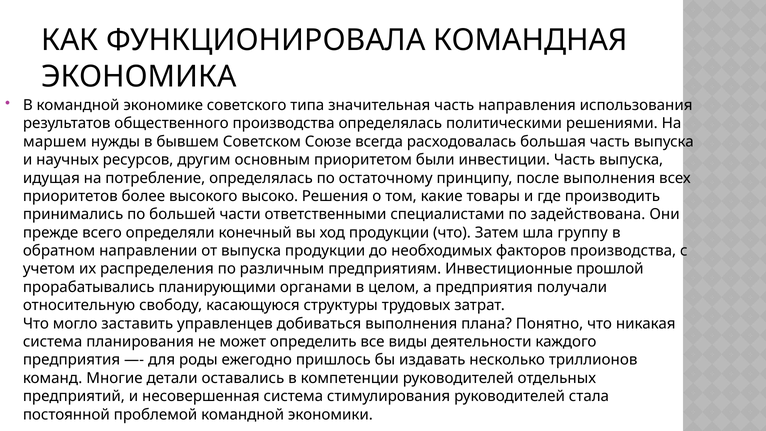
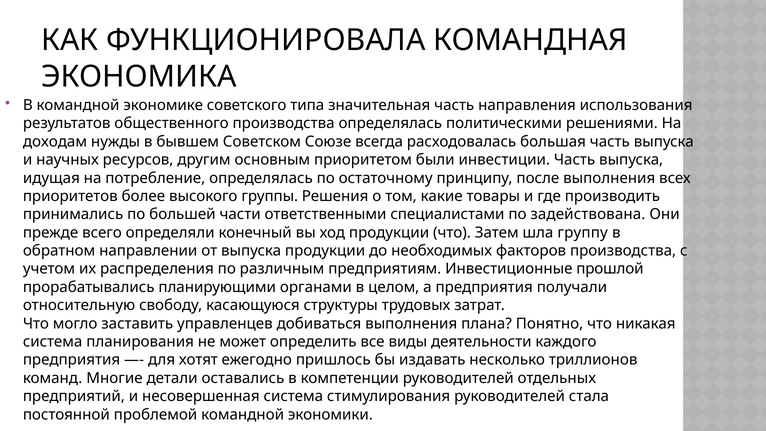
маршем: маршем -> доходам (55, 142)
высоко: высоко -> группы (270, 196)
роды: роды -> хотят (198, 360)
